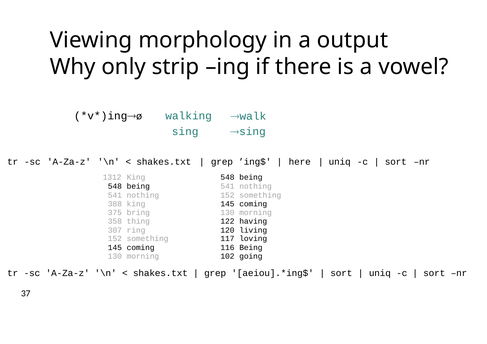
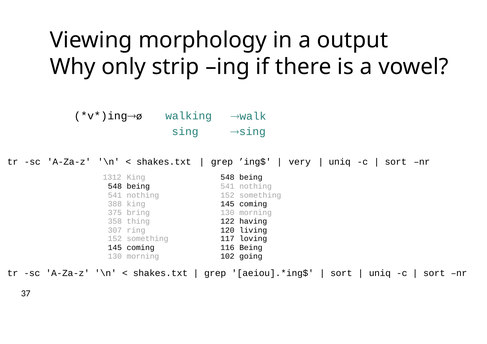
here: here -> very (300, 162)
